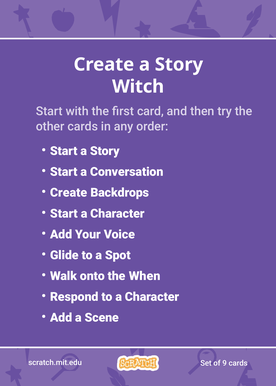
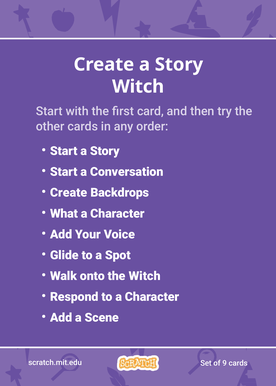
Start: Start -> What (64, 214)
the When: When -> Witch (145, 276)
